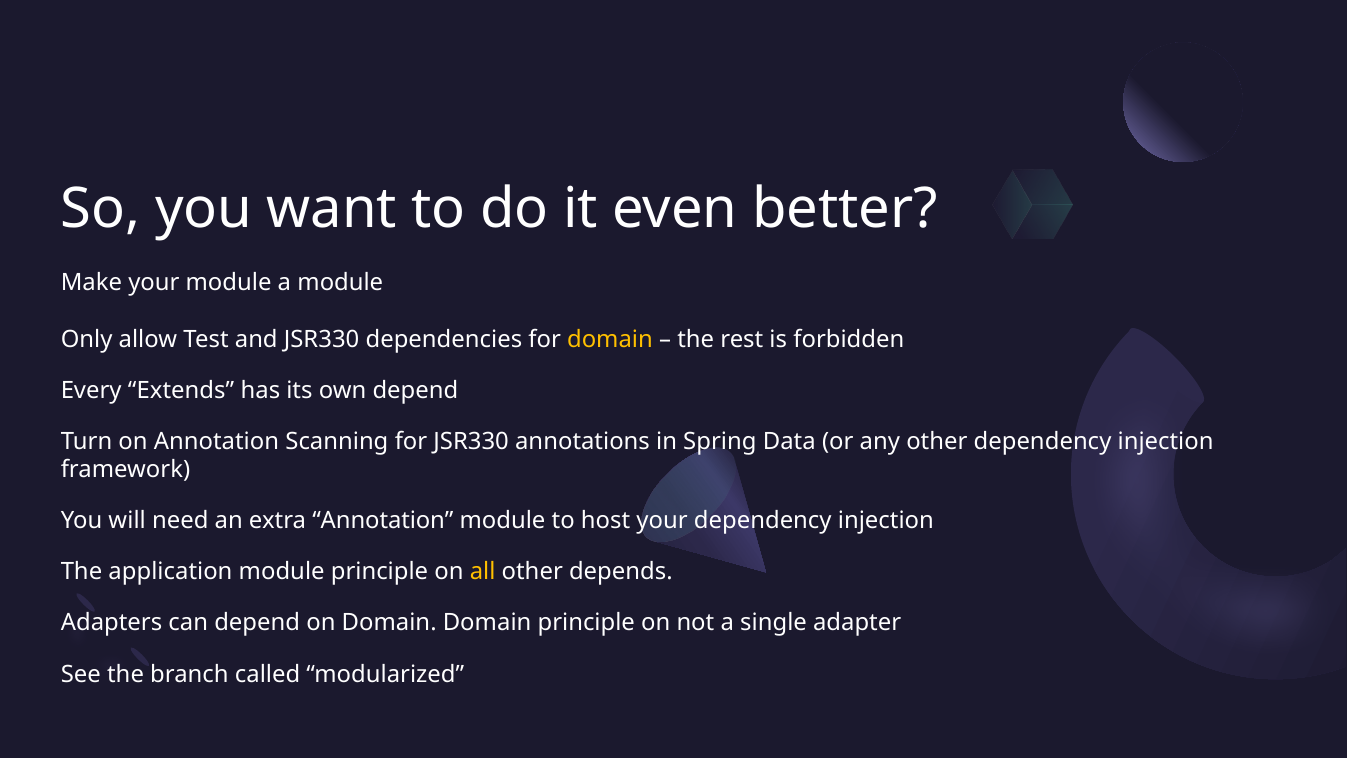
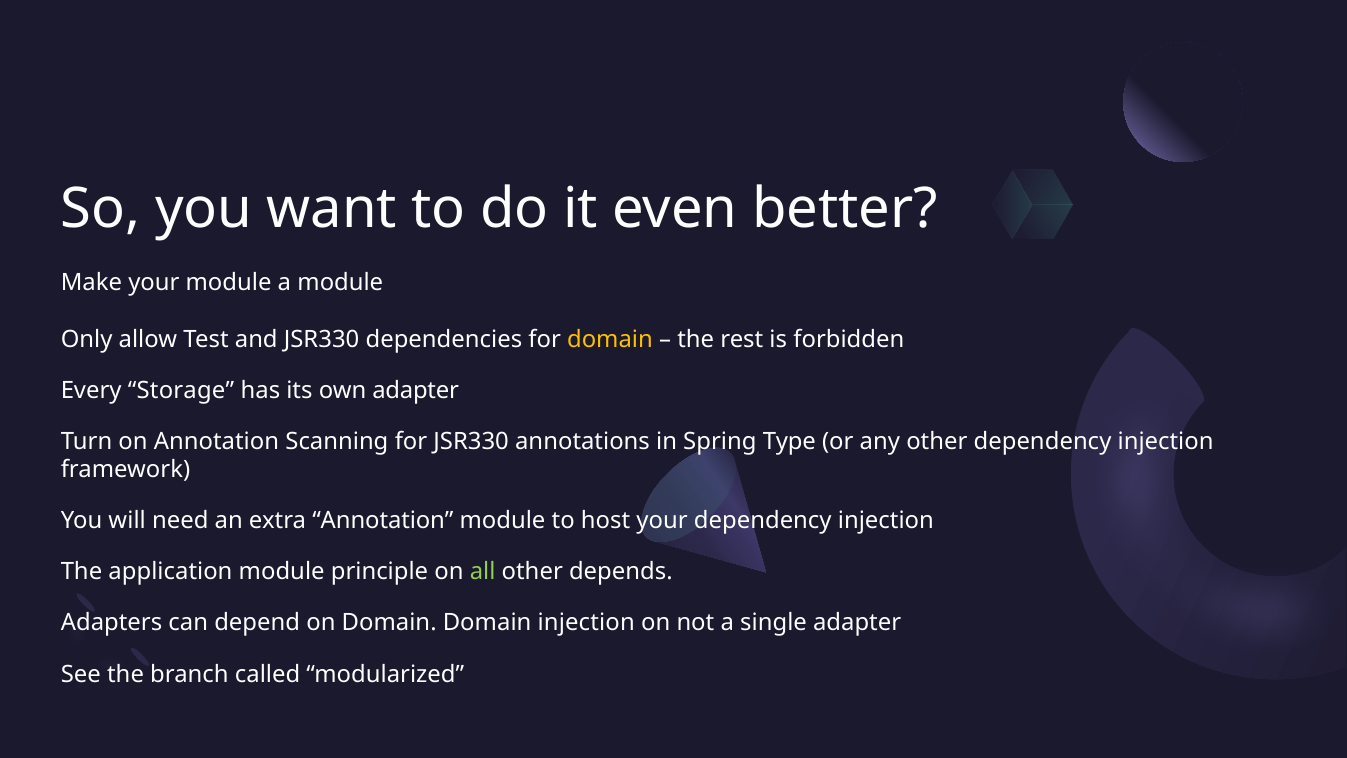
Extends: Extends -> Storage (181, 391)
own depend: depend -> adapter (416, 391)
Data: Data -> Type (789, 442)
all colour: yellow -> light green (483, 572)
Domain principle: principle -> injection (586, 623)
